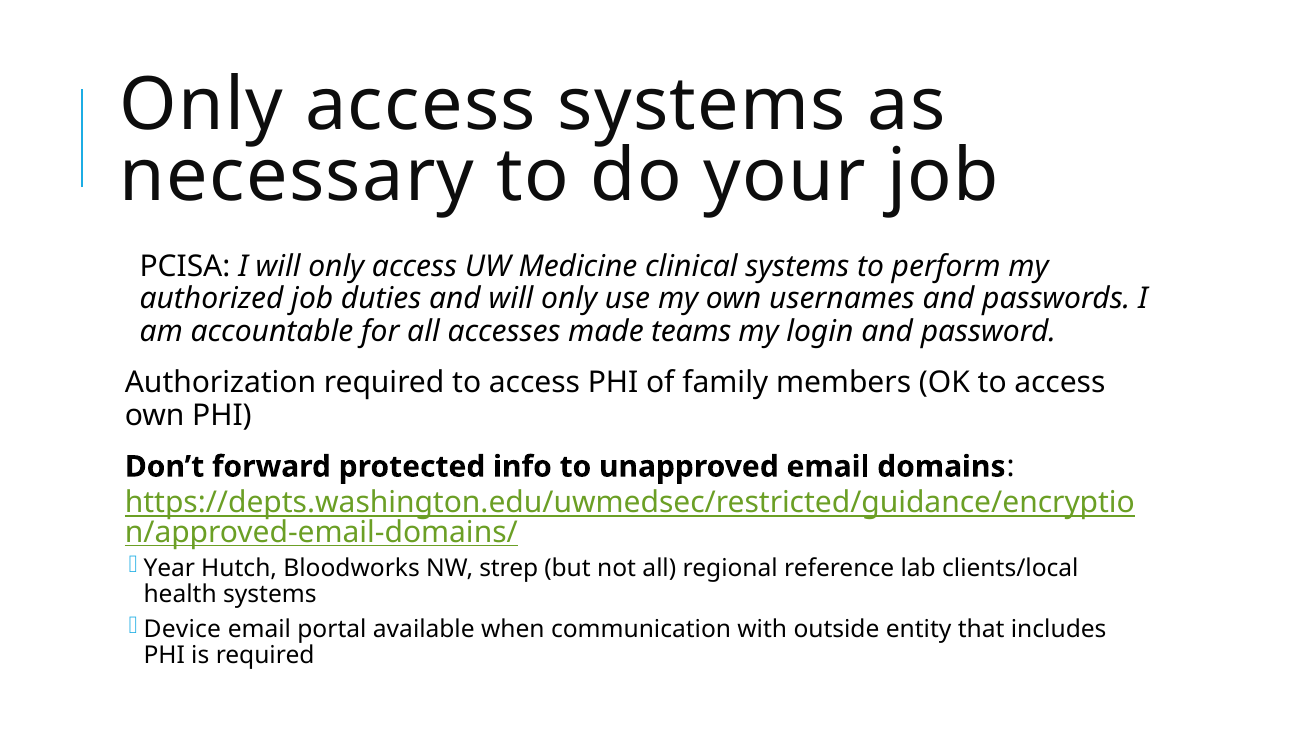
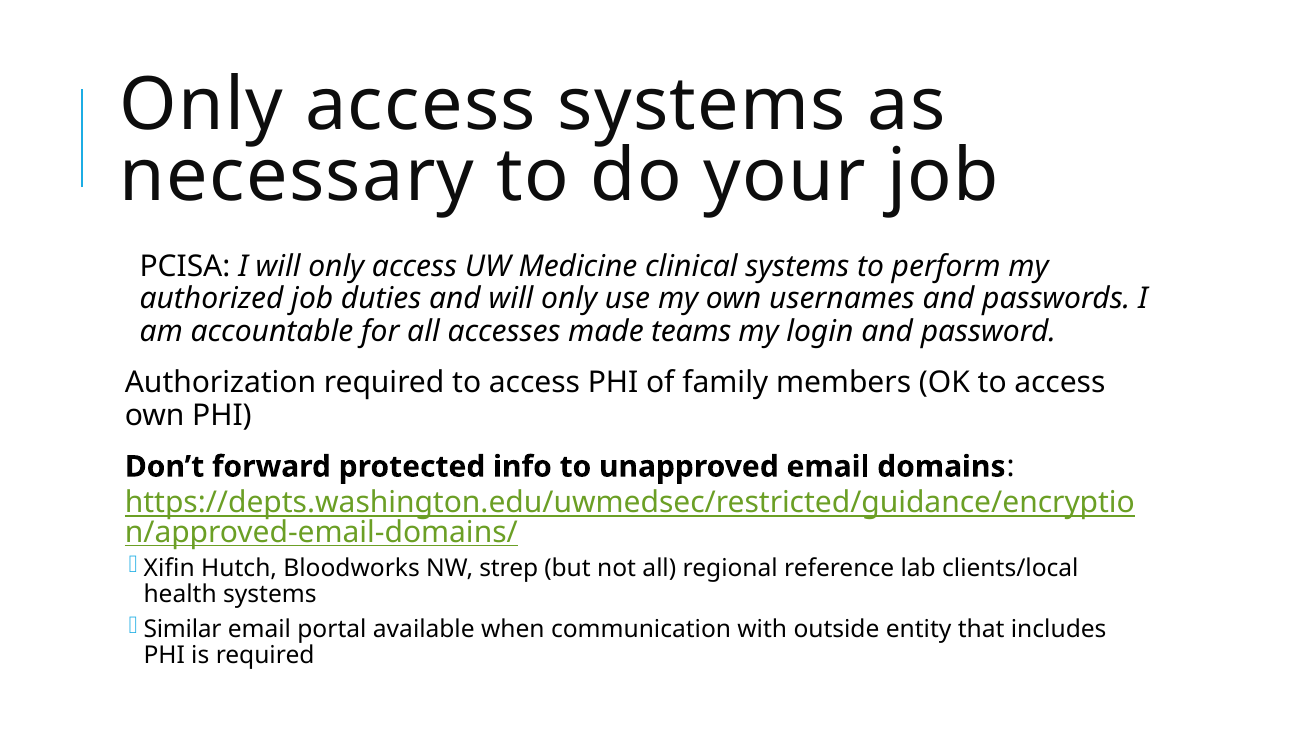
Year: Year -> Xifin (169, 568)
Device: Device -> Similar (183, 630)
